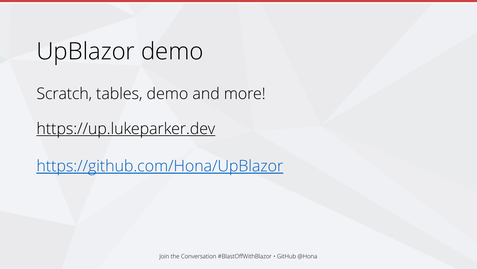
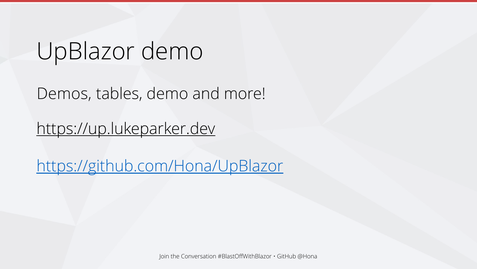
Scratch: Scratch -> Demos (64, 94)
